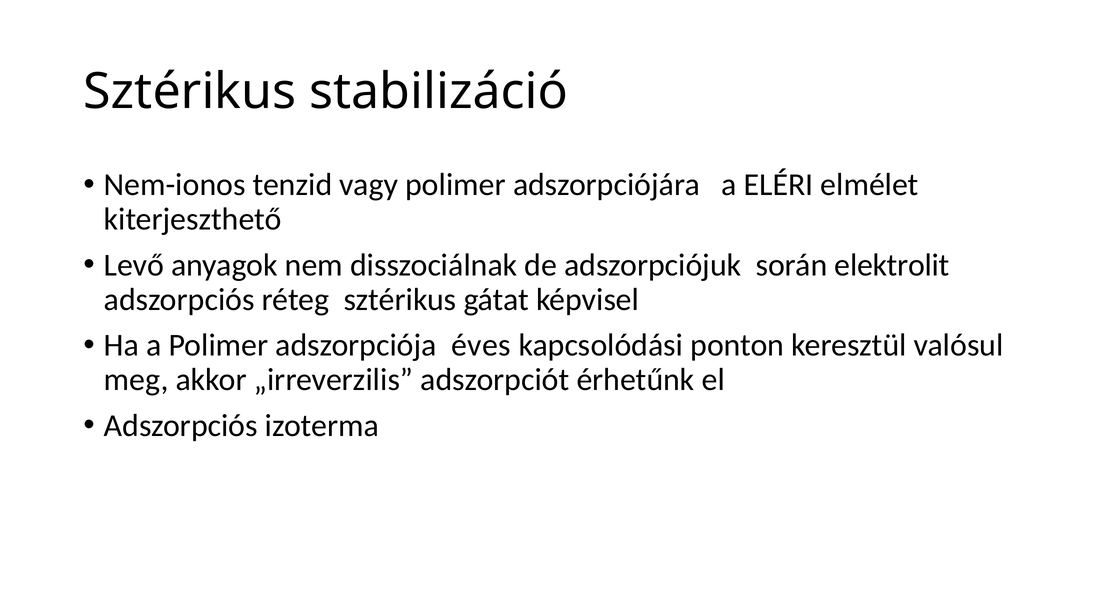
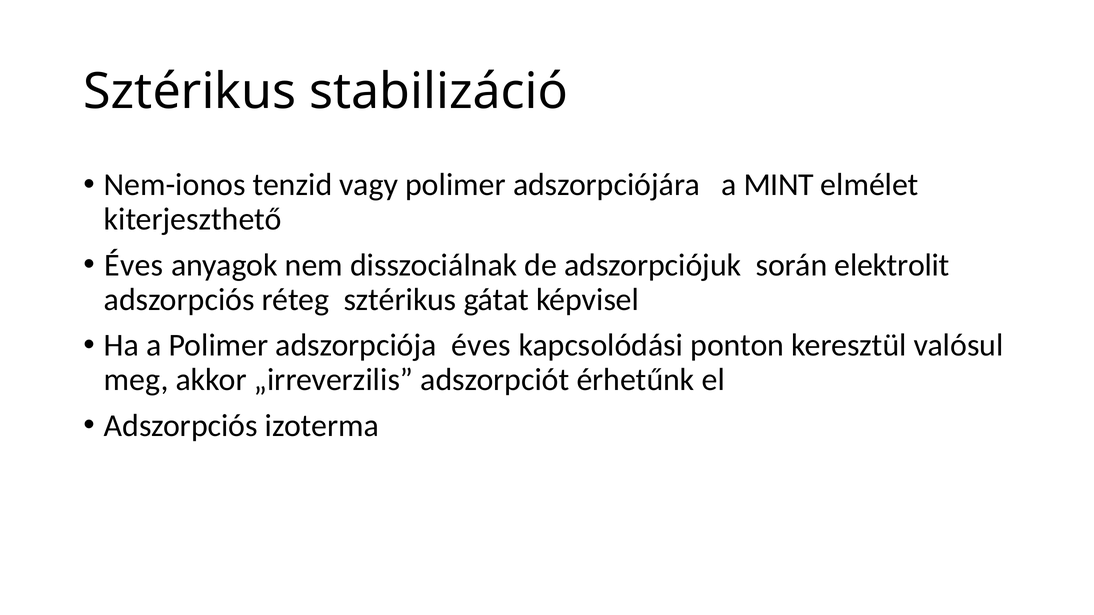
ELÉRI: ELÉRI -> MINT (779, 185)
Levő: Levő -> Éves (134, 265)
